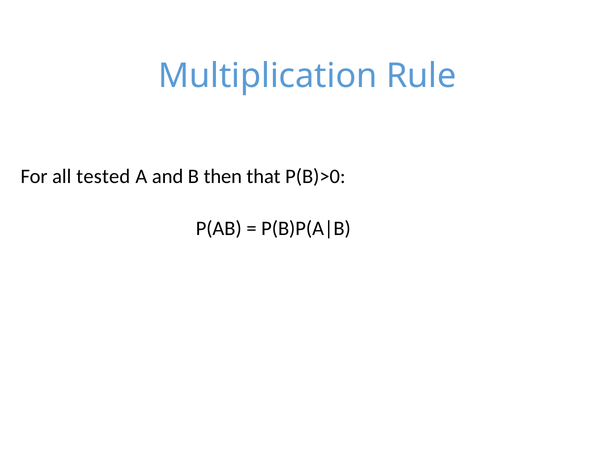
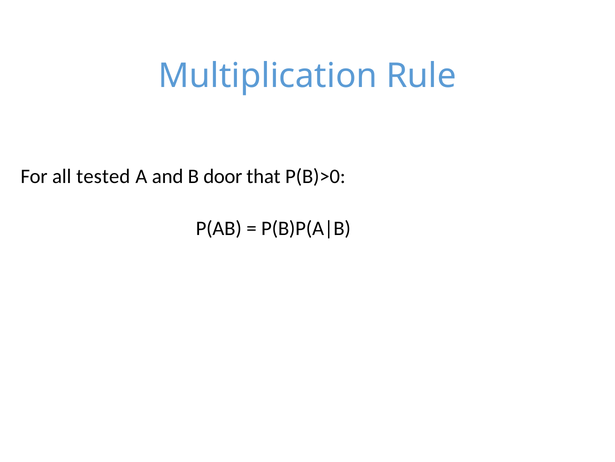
then: then -> door (223, 176)
